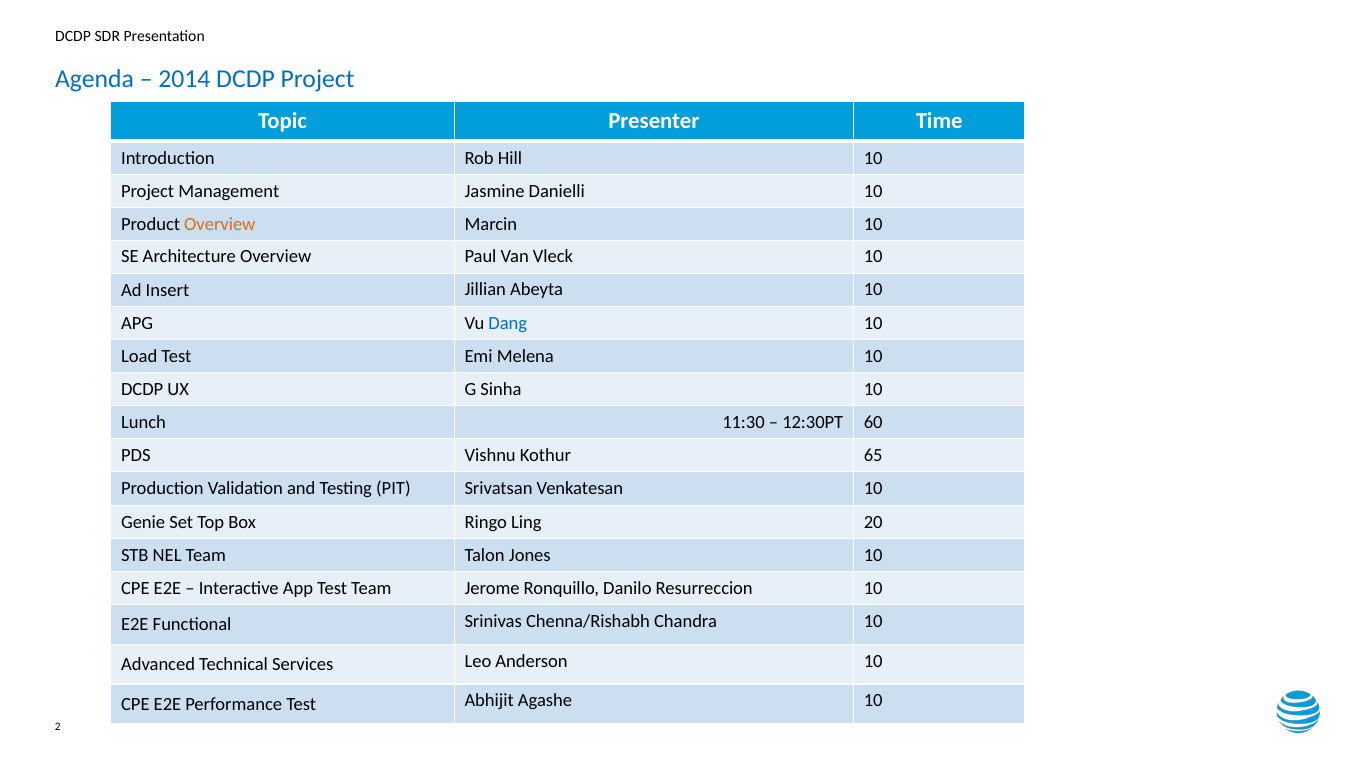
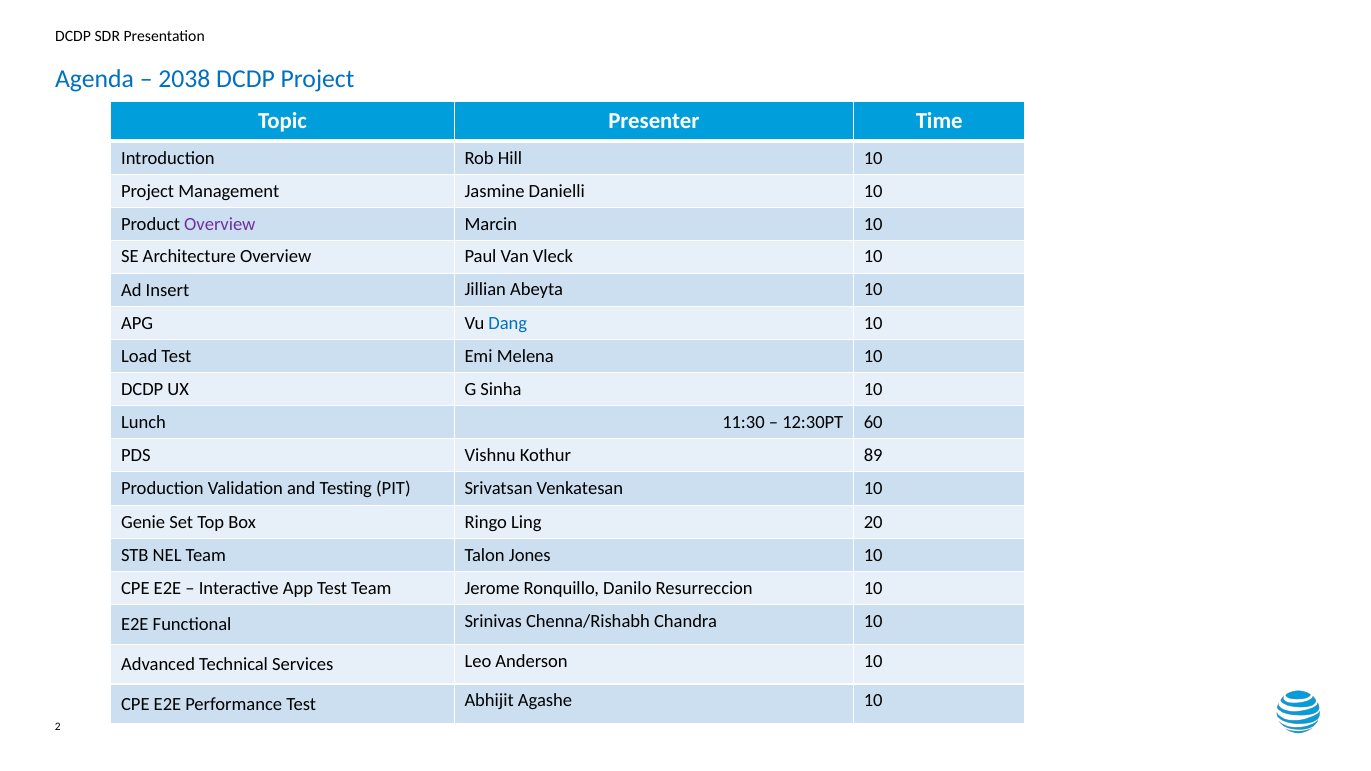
2014: 2014 -> 2038 (184, 79)
Overview colour: orange -> purple (220, 224)
65: 65 -> 89 (873, 455)
